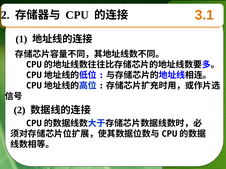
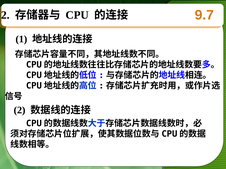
3.1: 3.1 -> 9.7 (204, 15)
